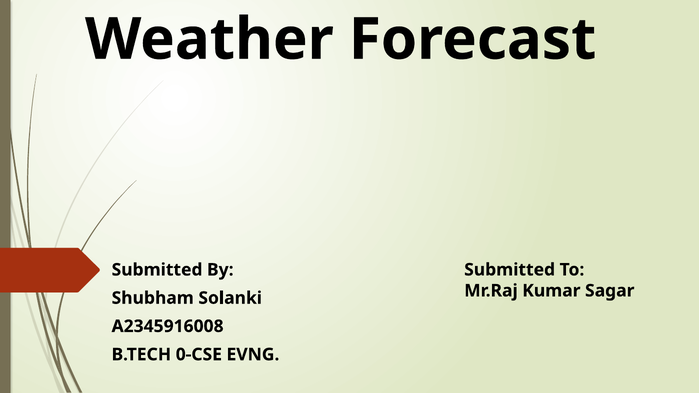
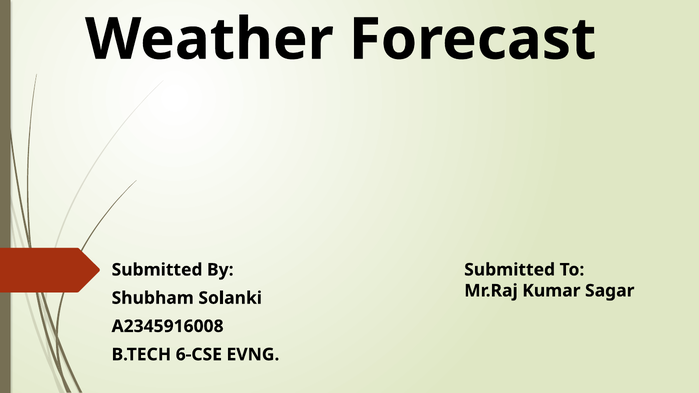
0-CSE: 0-CSE -> 6-CSE (199, 355)
